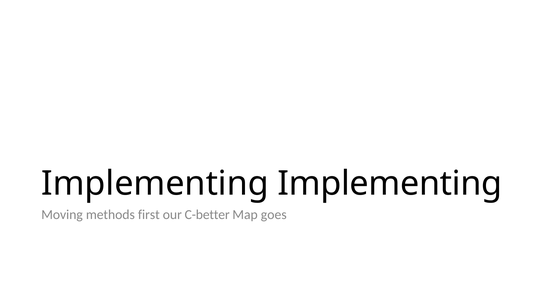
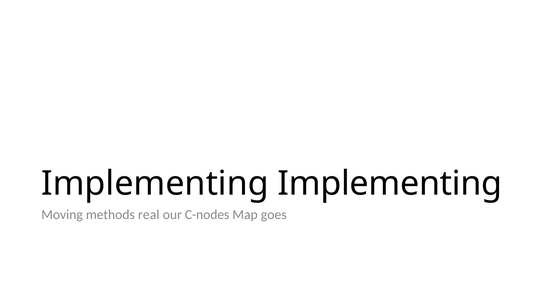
first: first -> real (149, 214)
C-better: C-better -> C-nodes (207, 214)
